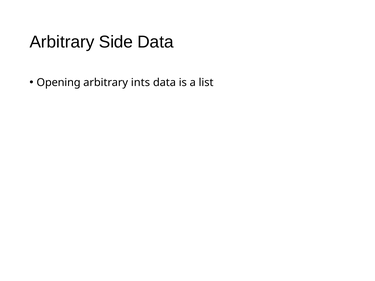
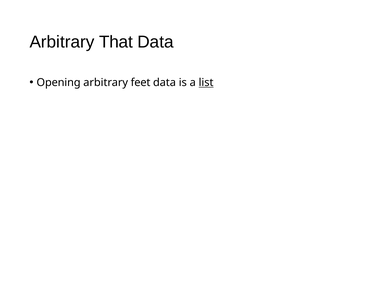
Side: Side -> That (116, 42)
ints: ints -> feet (141, 83)
list underline: none -> present (206, 83)
